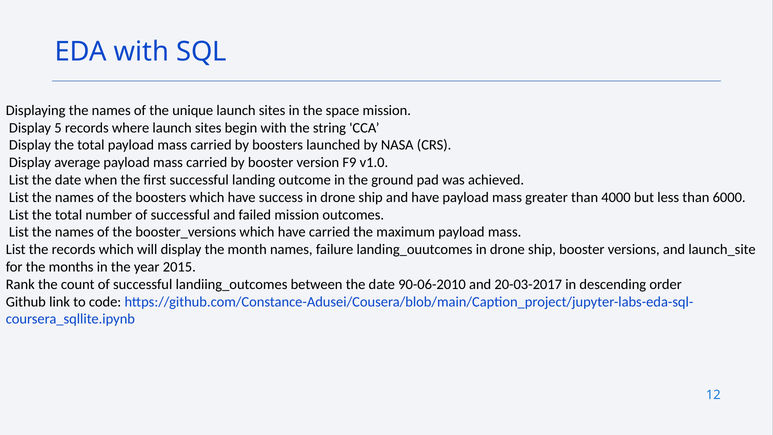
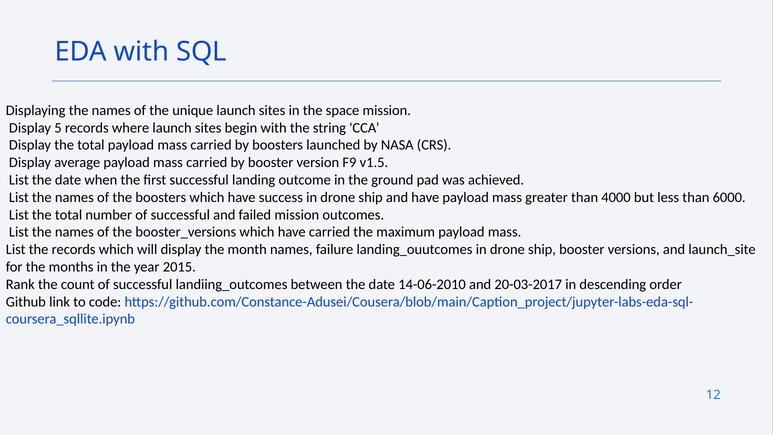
v1.0: v1.0 -> v1.5 (374, 162)
90-06-2010: 90-06-2010 -> 14-06-2010 (432, 284)
